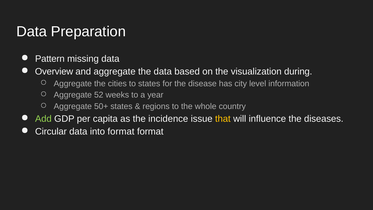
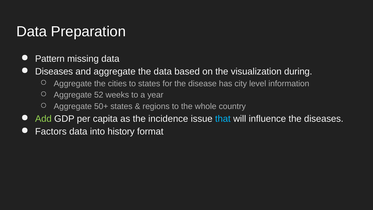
Overview: Overview -> Diseases (54, 72)
that colour: yellow -> light blue (223, 119)
Circular: Circular -> Factors (51, 132)
into format: format -> history (121, 132)
